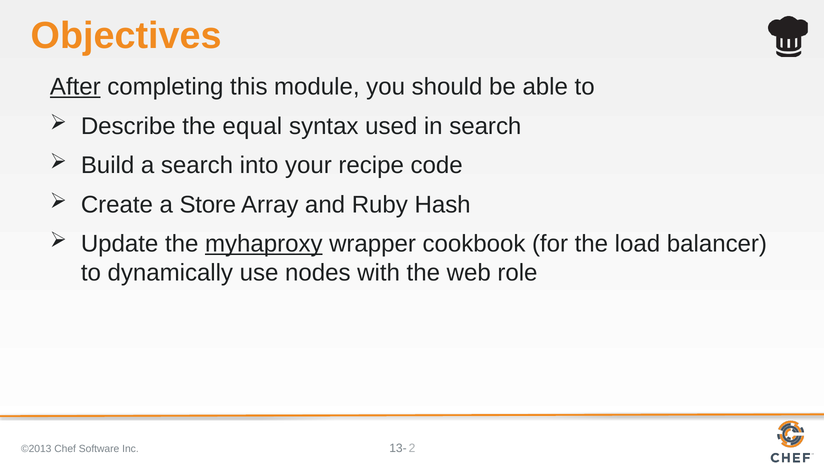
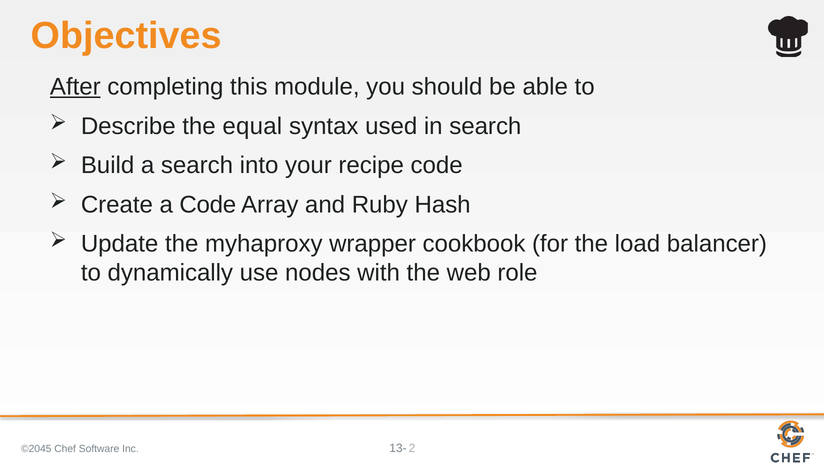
a Store: Store -> Code (208, 204)
myhaproxy underline: present -> none (264, 244)
©2013: ©2013 -> ©2045 (36, 448)
